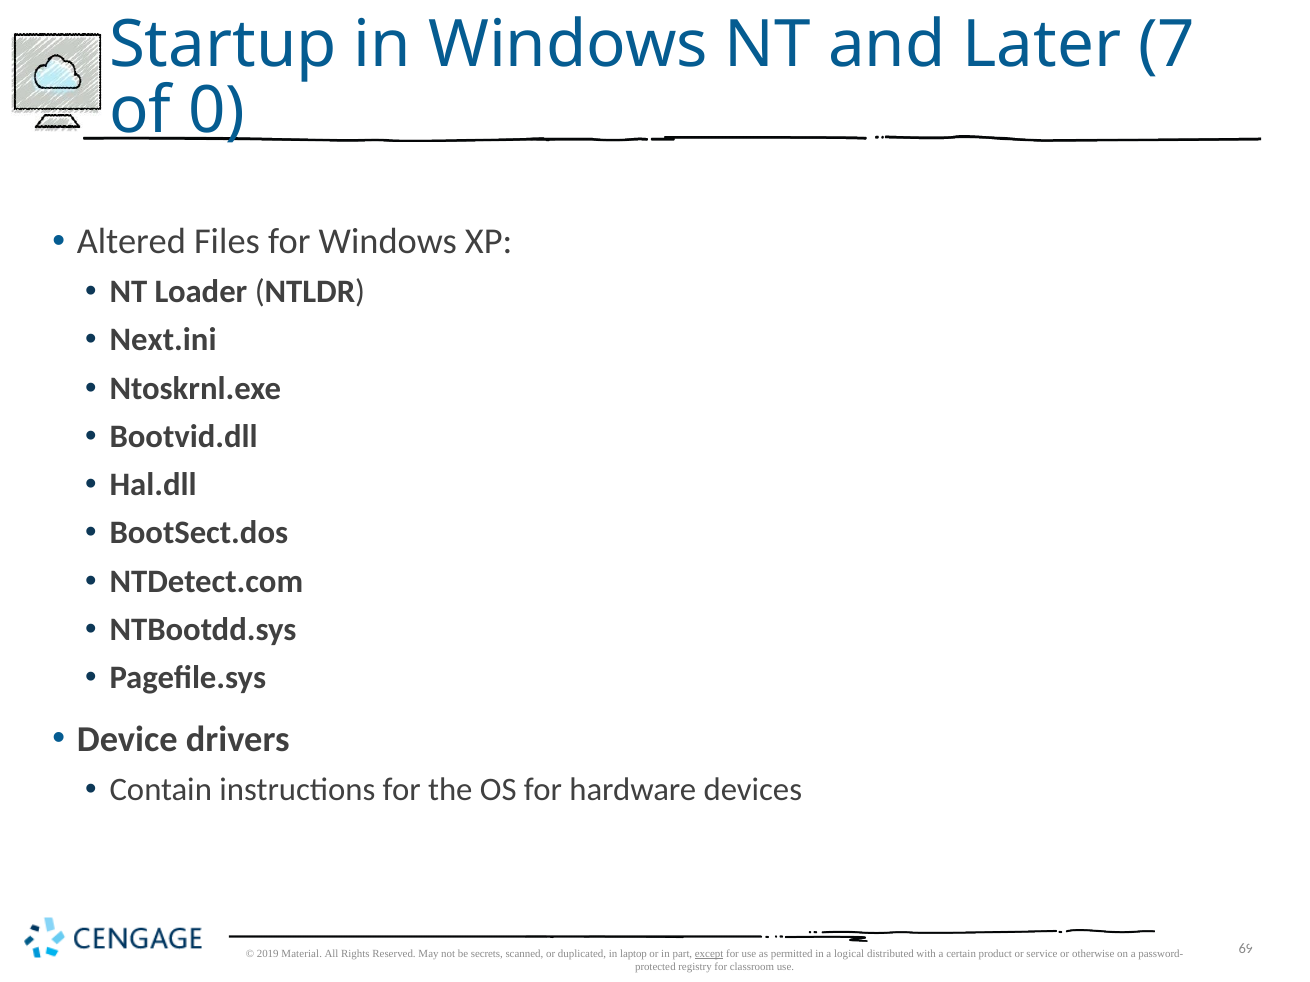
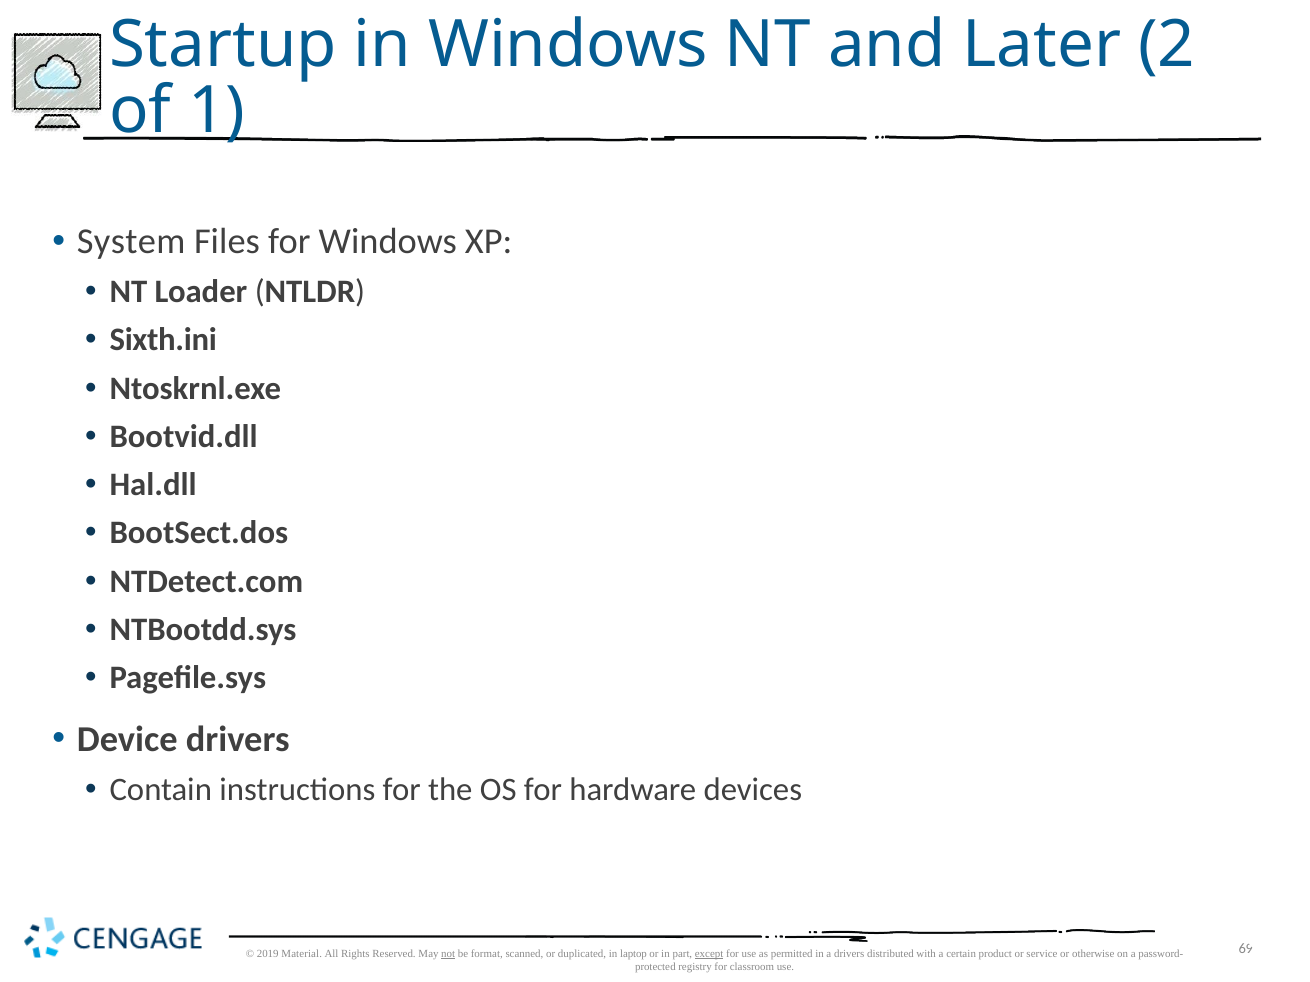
7: 7 -> 2 (1167, 44)
0: 0 -> 1 (217, 111)
Altered: Altered -> System (131, 242)
Next.ini: Next.ini -> Sixth.ini (163, 340)
not underline: none -> present (448, 954)
secrets: secrets -> format (487, 954)
a logical: logical -> drivers (849, 954)
